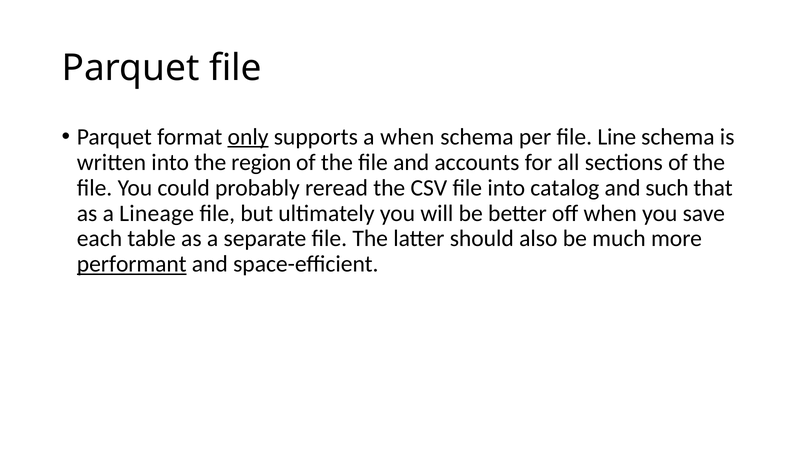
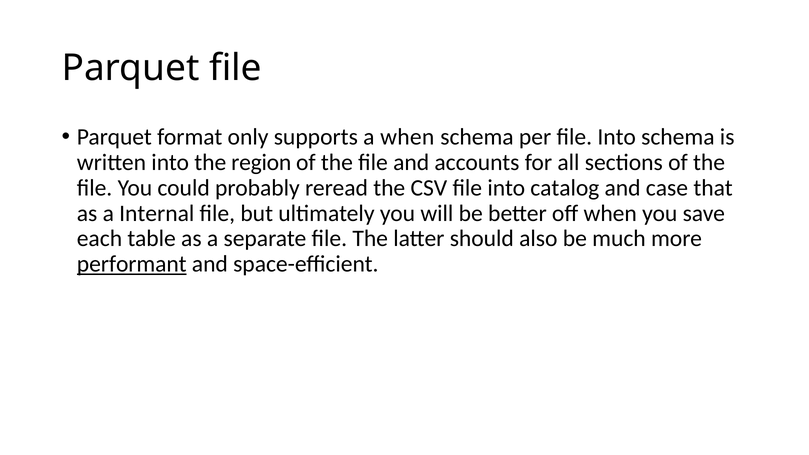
only underline: present -> none (248, 137)
per file Line: Line -> Into (617, 137)
such: such -> case (667, 188)
Lineage: Lineage -> Internal (157, 213)
